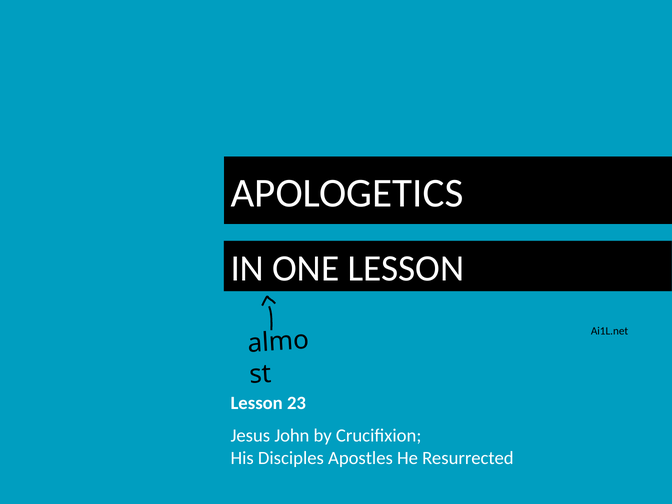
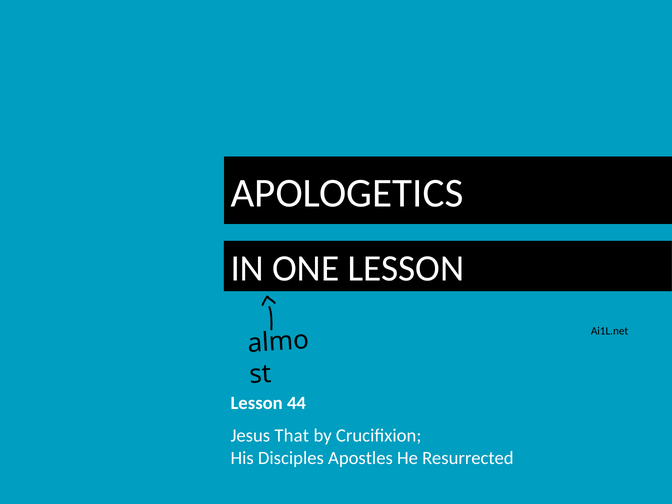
23: 23 -> 44 (296, 403)
John: John -> That (292, 436)
